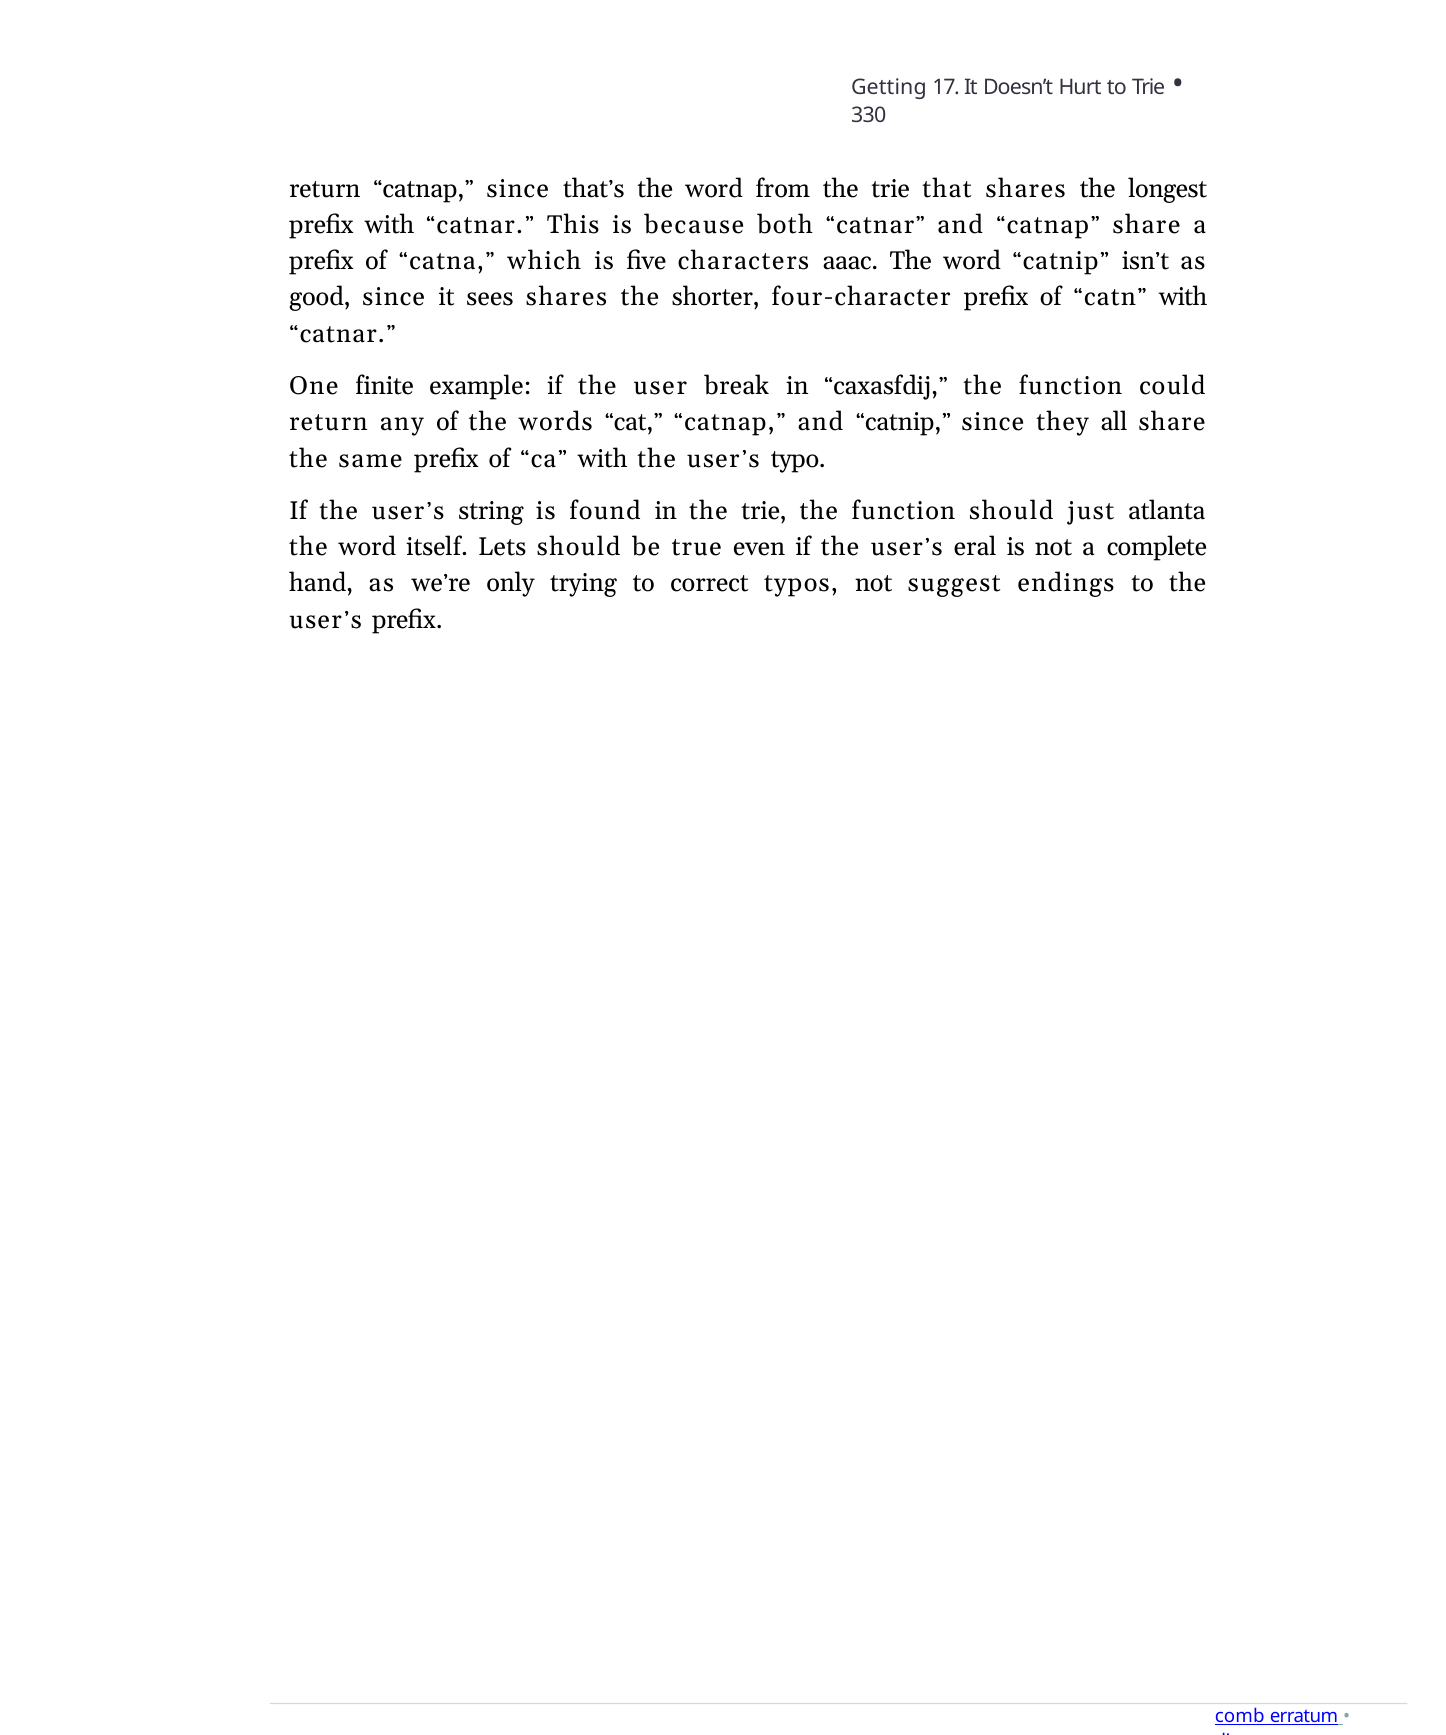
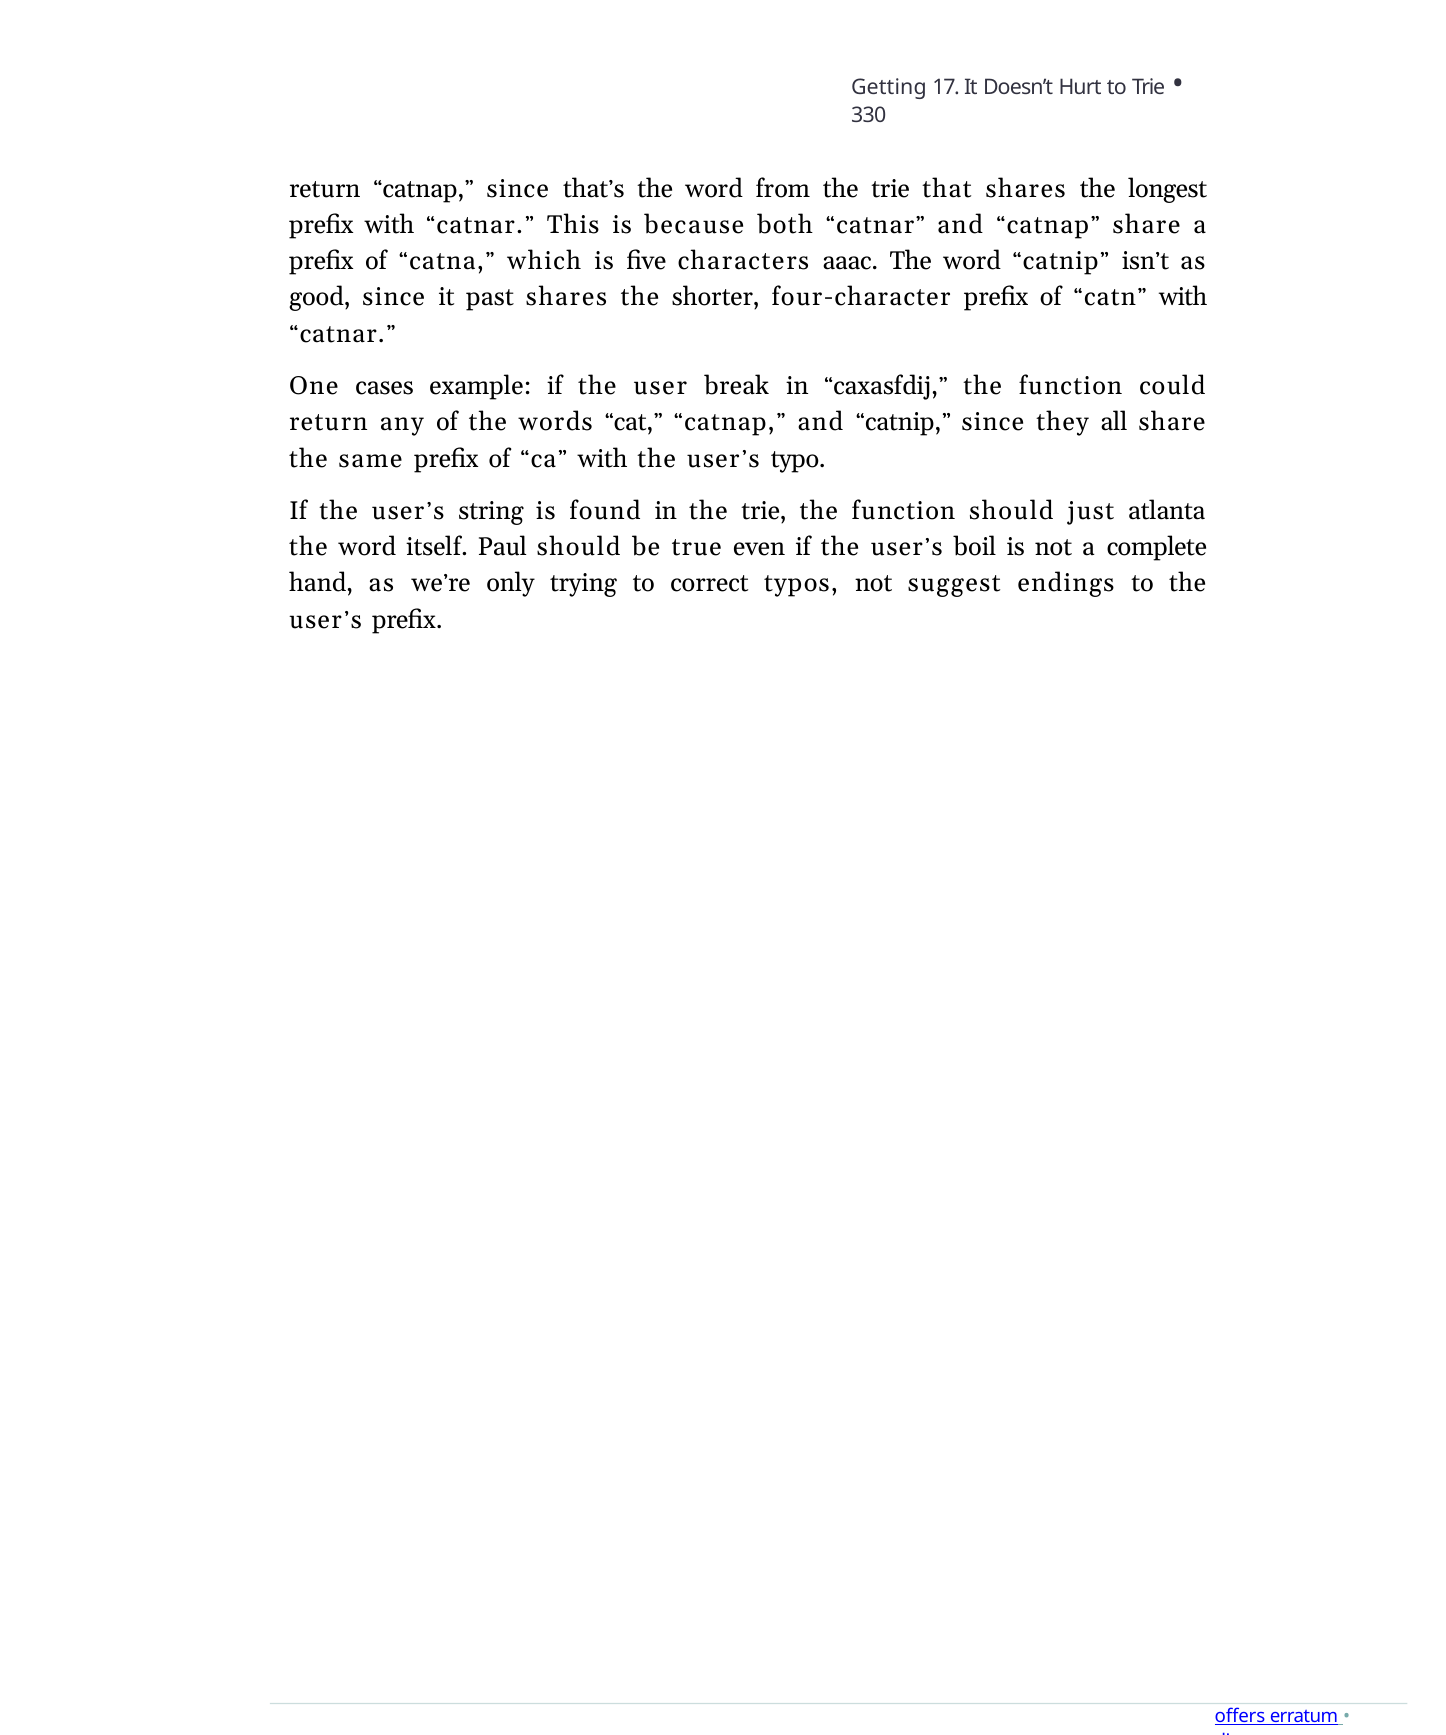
sees: sees -> past (490, 298)
finite: finite -> cases (385, 386)
Lets: Lets -> Paul (502, 547)
eral: eral -> boil (975, 547)
comb: comb -> offers (1240, 1716)
